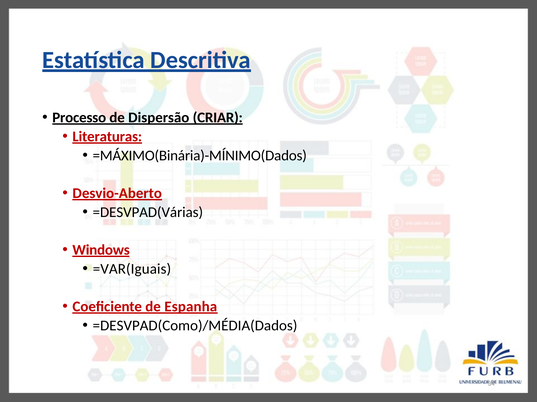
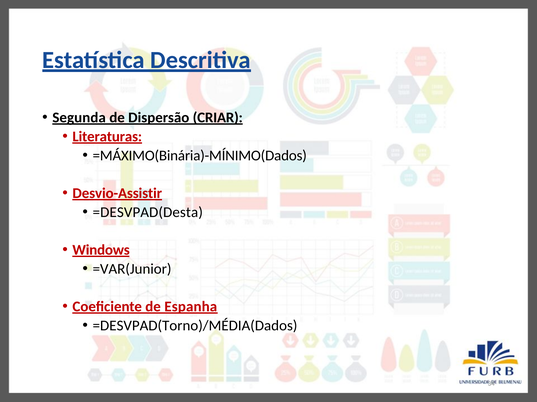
Processo: Processo -> Segunda (79, 118)
Desvio-Aberto: Desvio-Aberto -> Desvio-Assistir (117, 194)
=DESVPAD(Várias: =DESVPAD(Várias -> =DESVPAD(Desta (148, 212)
=VAR(Iguais: =VAR(Iguais -> =VAR(Junior (132, 269)
=DESVPAD(Como)/MÉDIA(Dados: =DESVPAD(Como)/MÉDIA(Dados -> =DESVPAD(Torno)/MÉDIA(Dados (195, 326)
